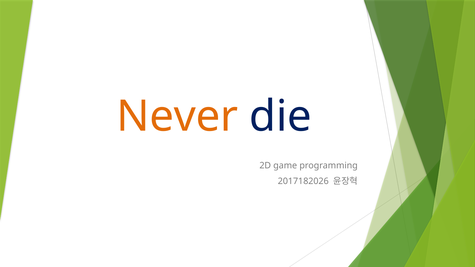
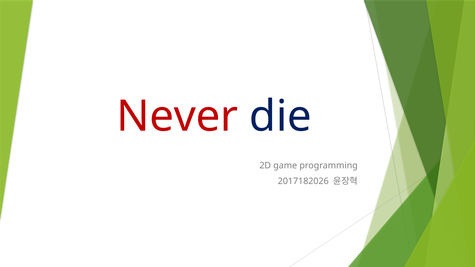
Never colour: orange -> red (177, 117)
